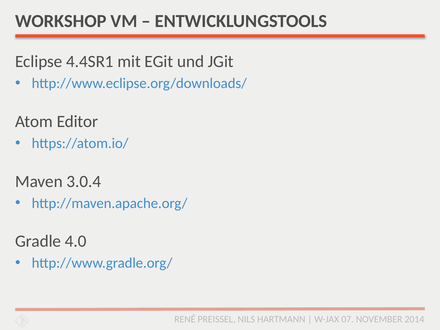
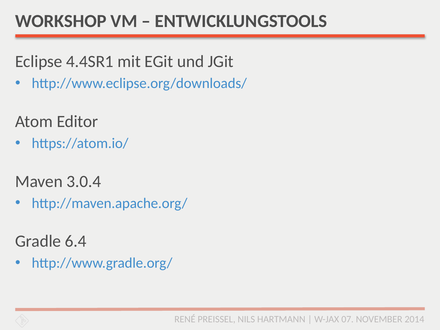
4.0: 4.0 -> 6.4 (76, 241)
